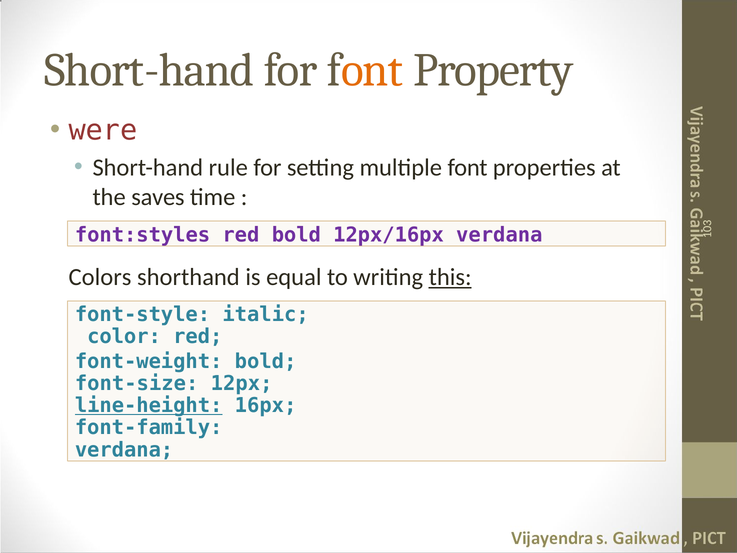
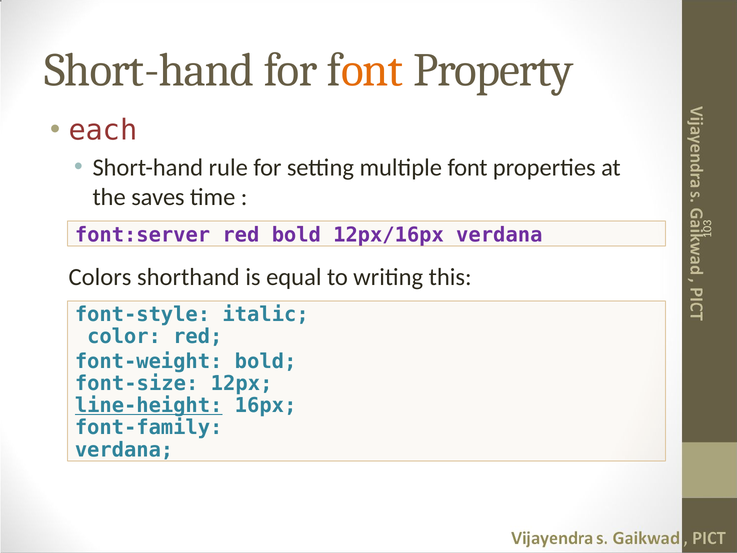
were: were -> each (103, 130)
font:styles: font:styles -> font:server (143, 235)
this underline: present -> none (450, 277)
